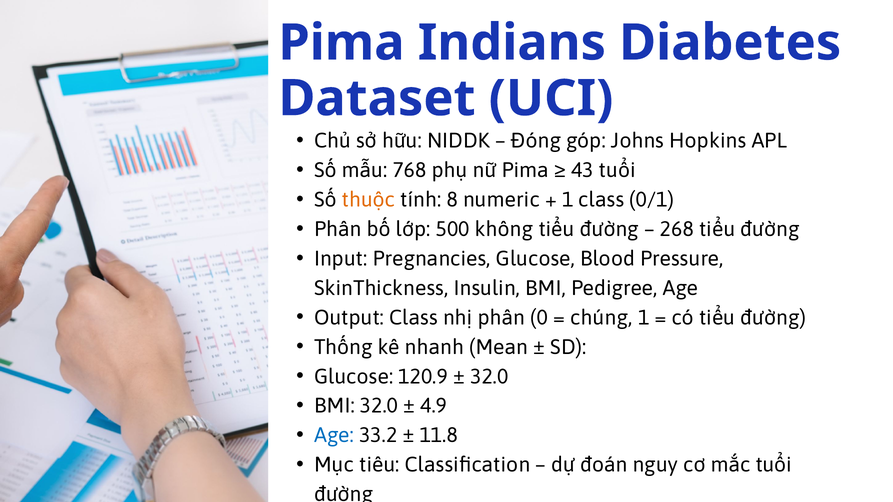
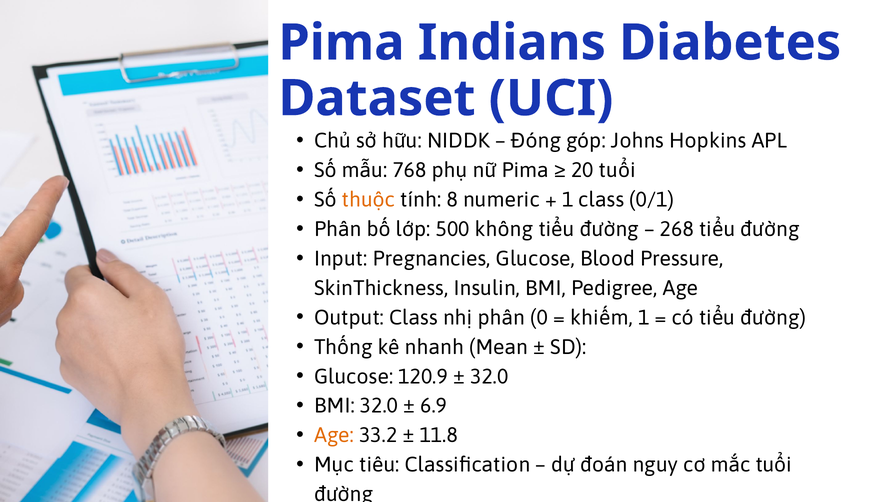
43: 43 -> 20 (582, 171)
chúng: chúng -> khiếm (601, 318)
4.9: 4.9 -> 6.9 (434, 406)
Age colour: blue -> orange (334, 436)
